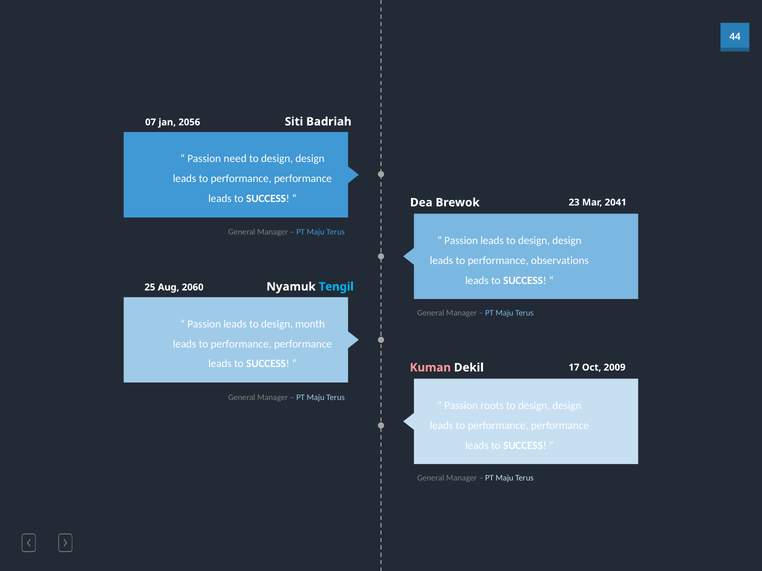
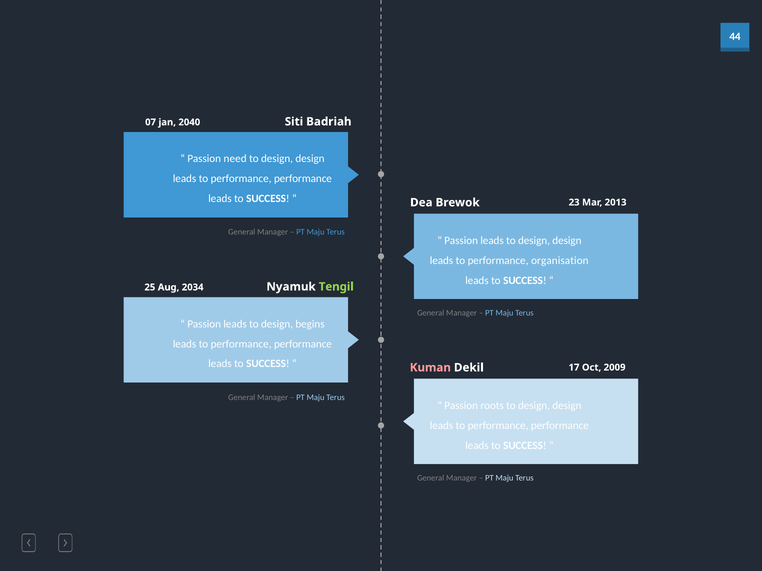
2056: 2056 -> 2040 (189, 122)
2041: 2041 -> 2013 (616, 203)
observations: observations -> organisation (560, 261)
Tengil colour: light blue -> light green (336, 287)
2060: 2060 -> 2034 (193, 288)
month: month -> begins (310, 324)
